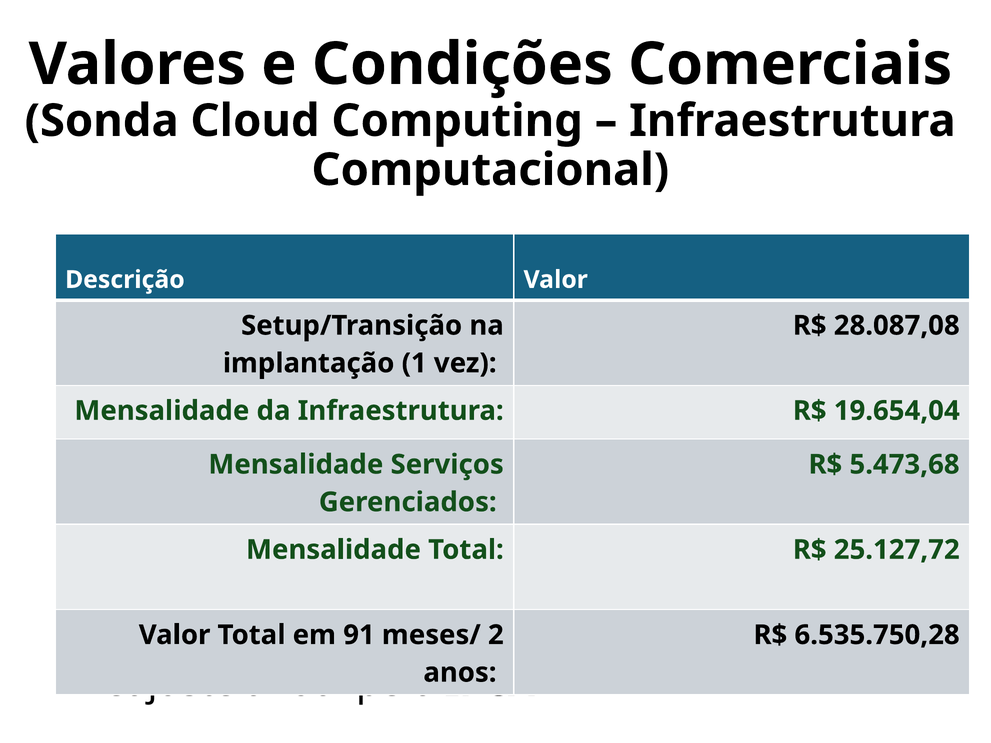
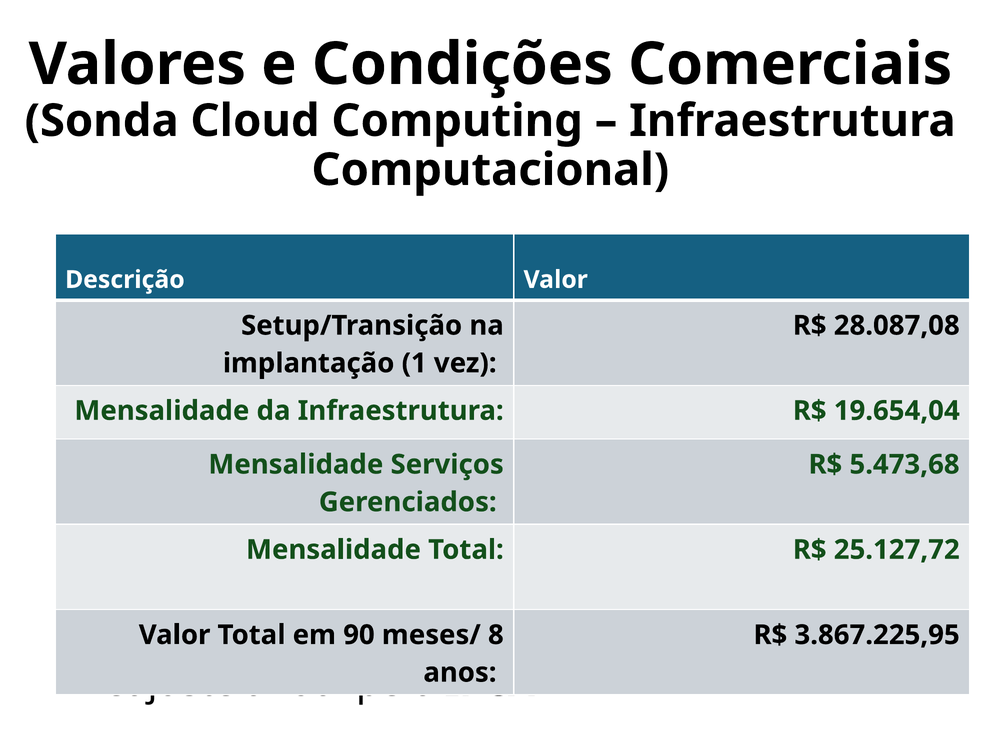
91: 91 -> 90 (359, 635)
2: 2 -> 8 (496, 635)
6.535.750,28: 6.535.750,28 -> 3.867.225,95 (877, 635)
